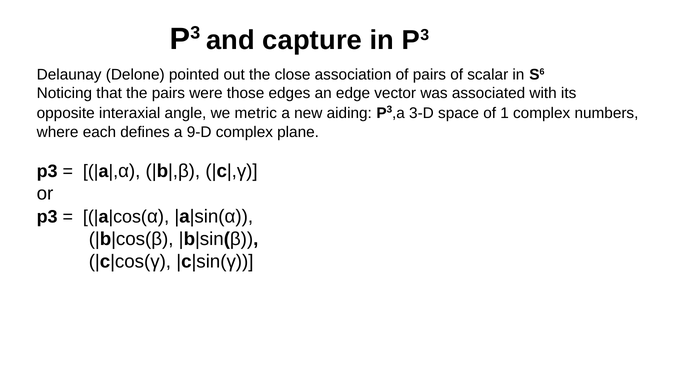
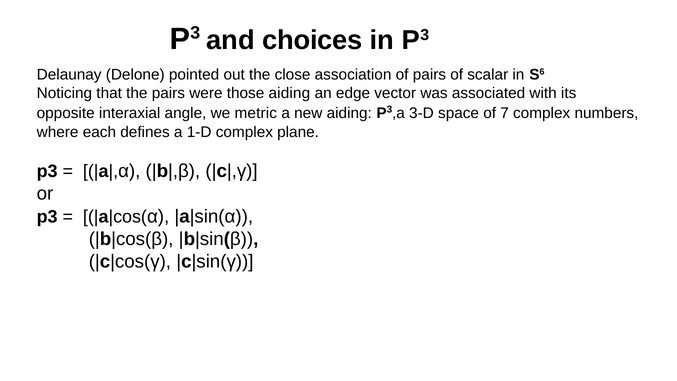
capture: capture -> choices (312, 40)
those edges: edges -> aiding (289, 93)
1: 1 -> 7 (505, 113)
9-D: 9-D -> 1-D (199, 132)
